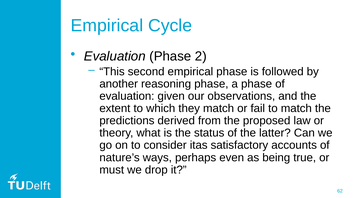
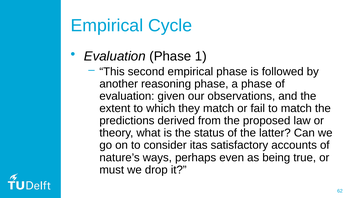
2: 2 -> 1 (201, 57)
